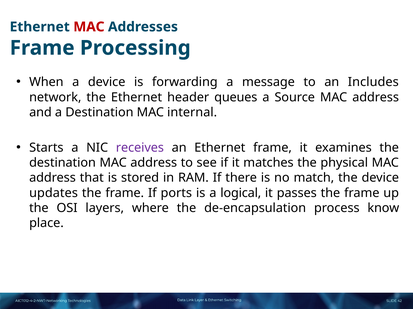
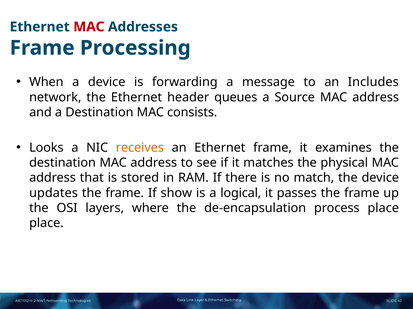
internal: internal -> consists (192, 113)
Starts: Starts -> Looks (46, 148)
receives colour: purple -> orange (140, 148)
ports: ports -> show (176, 193)
process know: know -> place (383, 208)
